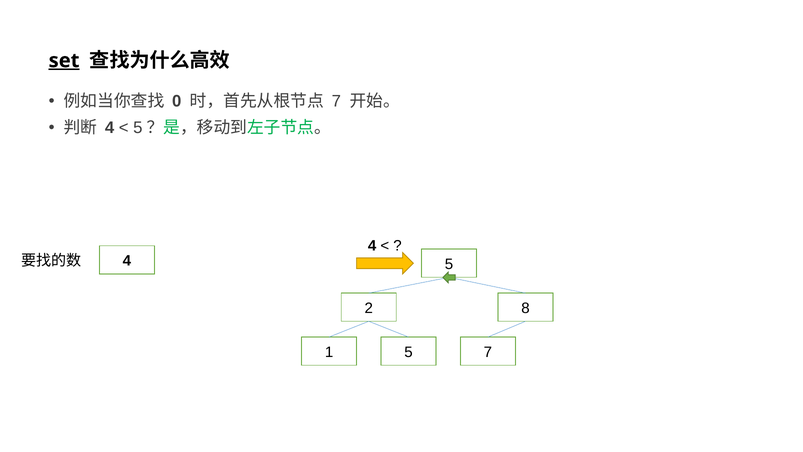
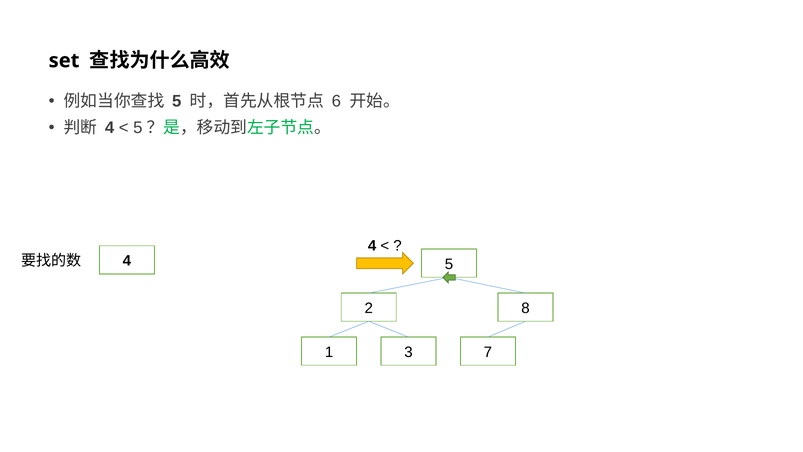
set underline: present -> none (64, 61)
0: 0 -> 5 (177, 101)
7: 7 -> 6 (336, 101)
1 5: 5 -> 3 (409, 352)
